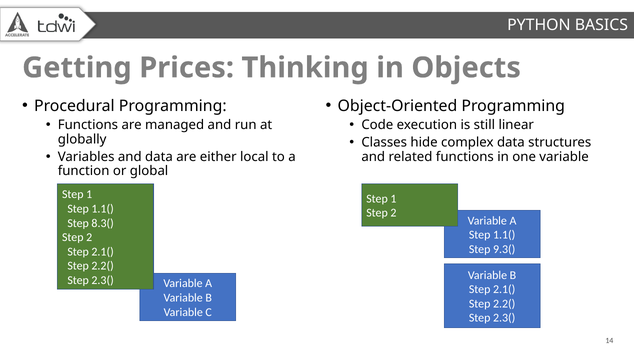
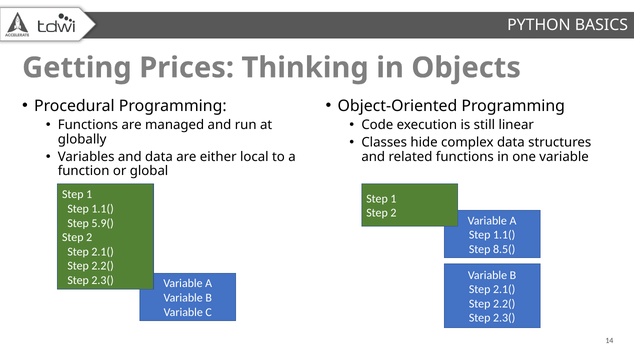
8.3(: 8.3( -> 5.9( (103, 223)
9.3(: 9.3( -> 8.5( (504, 249)
